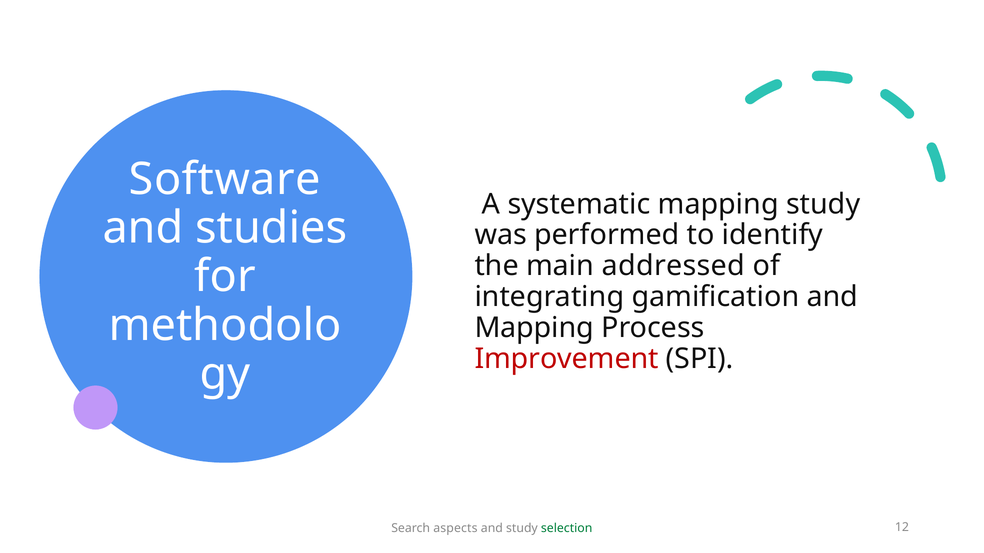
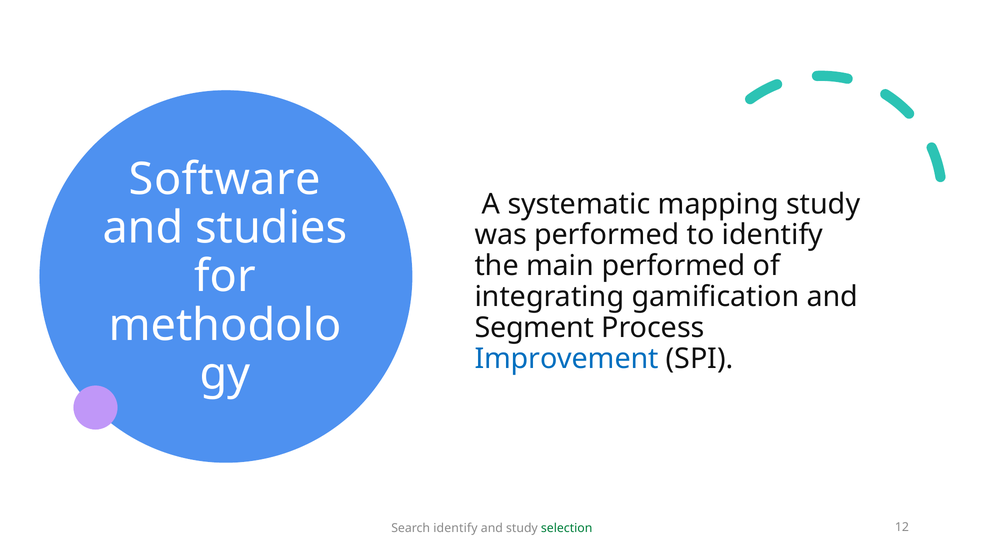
main addressed: addressed -> performed (674, 266)
Mapping: Mapping -> Segment (534, 328)
Improvement colour: red -> blue (567, 359)
Search aspects: aspects -> identify (455, 529)
